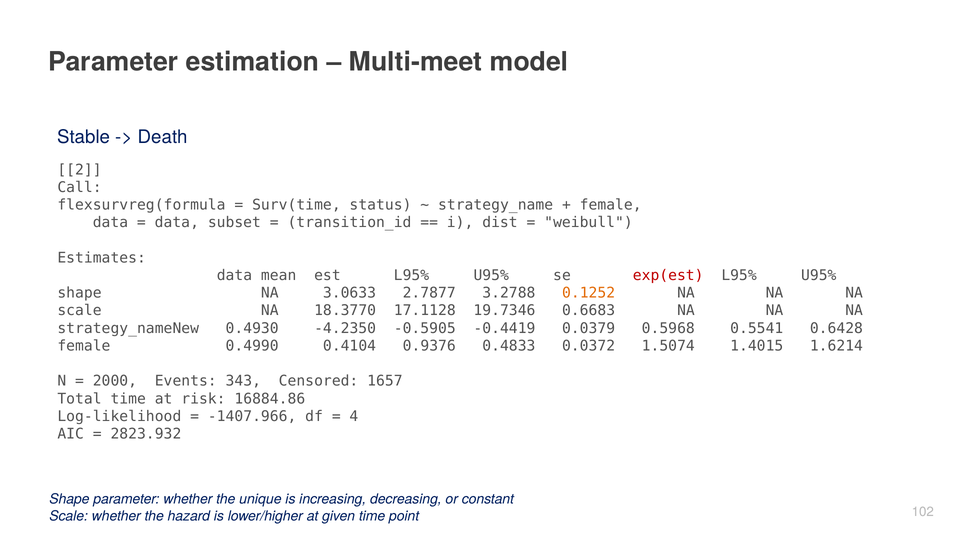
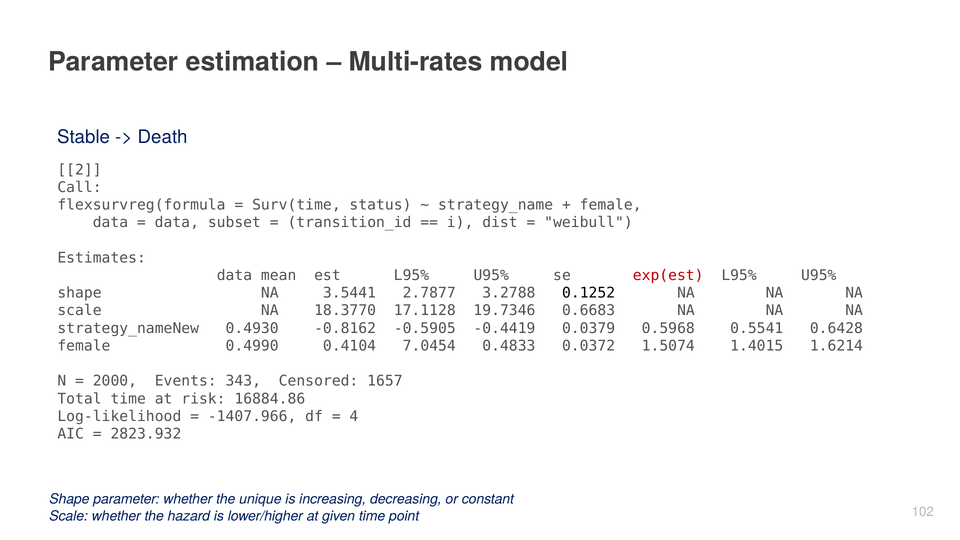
Multi-meet: Multi-meet -> Multi-rates (416, 62)
3.0633: 3.0633 -> 3.5441 (349, 293)
0.1252 colour: orange -> black (589, 293)
-4.2350: -4.2350 -> -0.8162 (345, 328)
0.9376: 0.9376 -> 7.0454 (429, 346)
